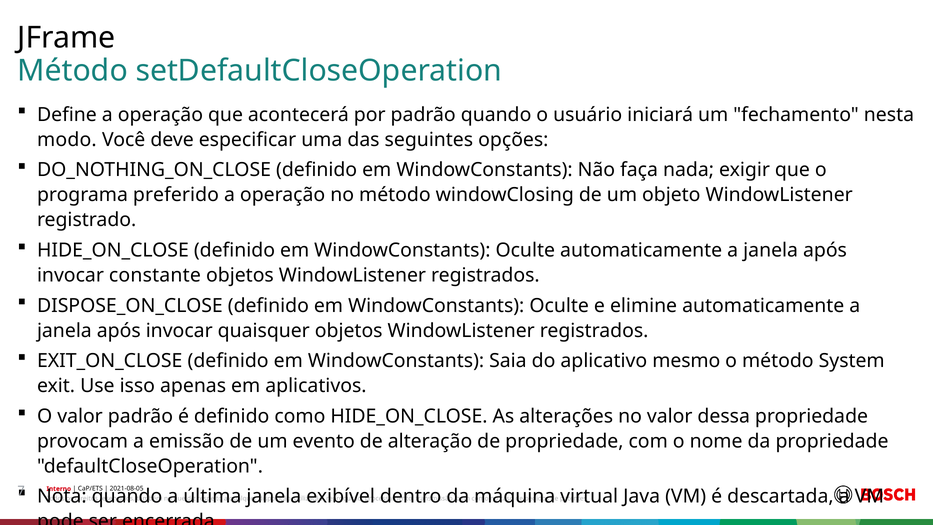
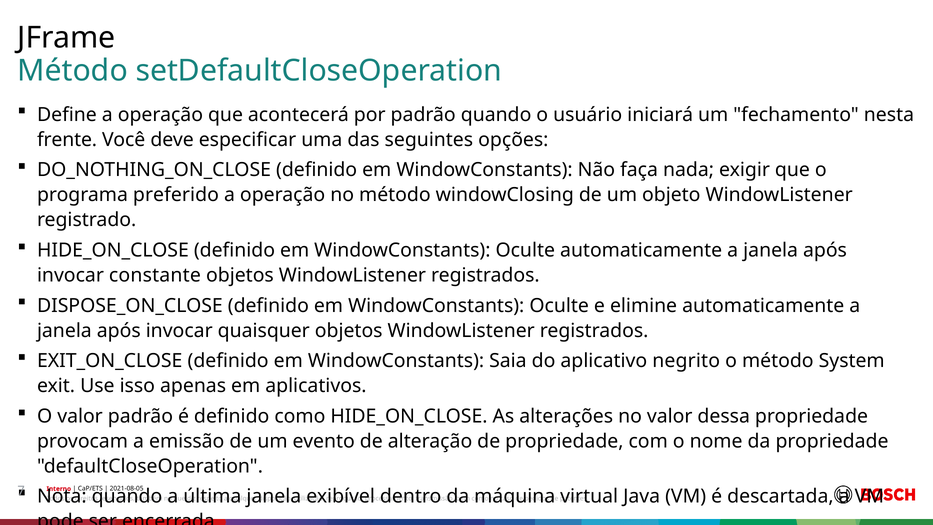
modo: modo -> frente (67, 140)
mesmo: mesmo -> negrito (686, 361)
